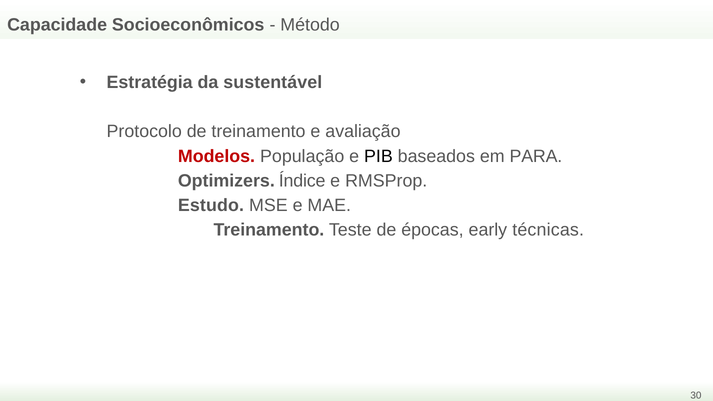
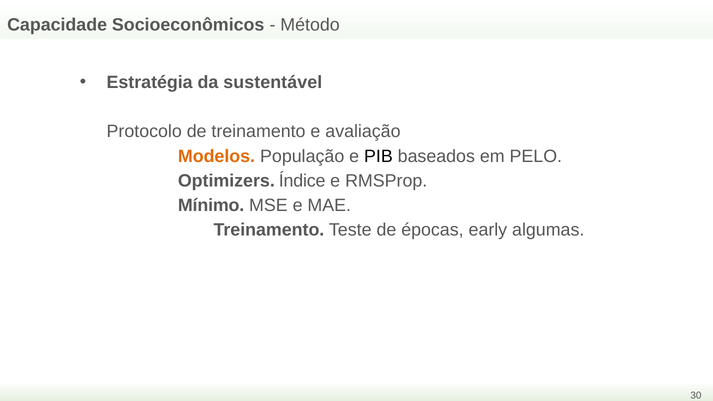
Modelos colour: red -> orange (216, 156)
PARA: PARA -> PELO (536, 156)
Estudo: Estudo -> Mínimo (211, 205)
técnicas: técnicas -> algumas (548, 230)
